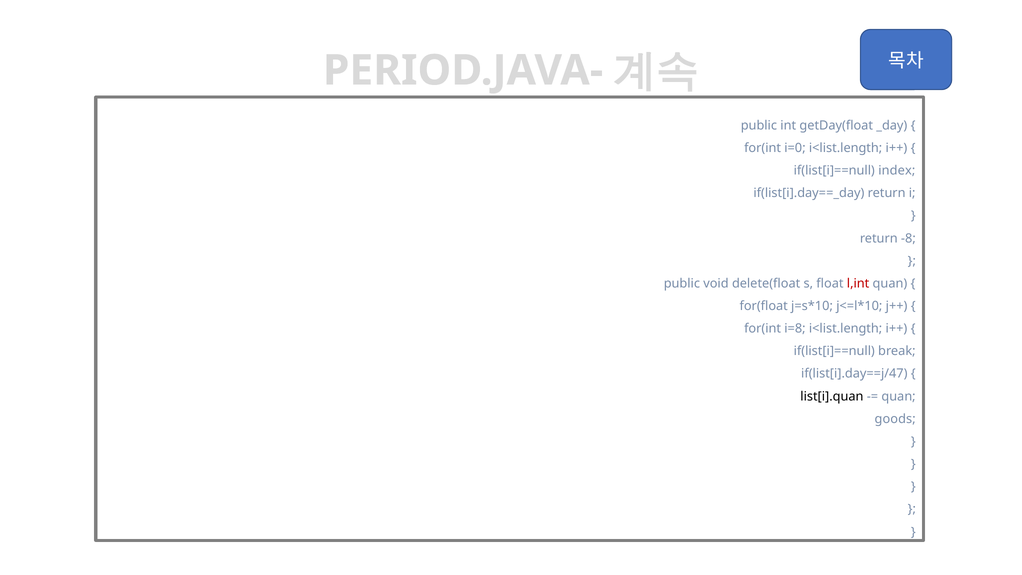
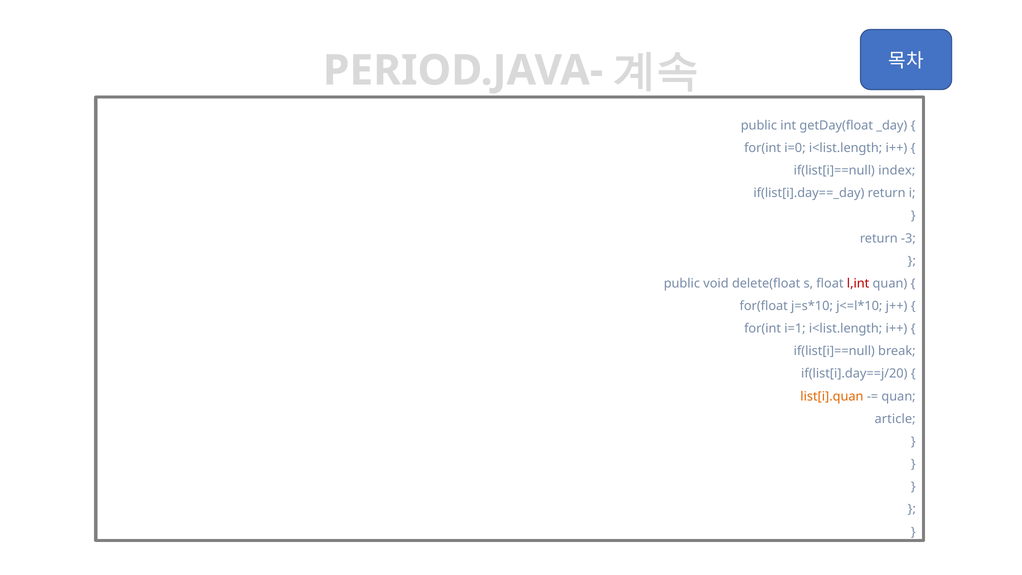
-8: -8 -> -3 (908, 238)
i=8: i=8 -> i=1 (795, 329)
if(list[i].day==j/47: if(list[i].day==j/47 -> if(list[i].day==j/20 (854, 374)
list[i].quan colour: black -> orange (832, 396)
goods: goods -> article (895, 419)
